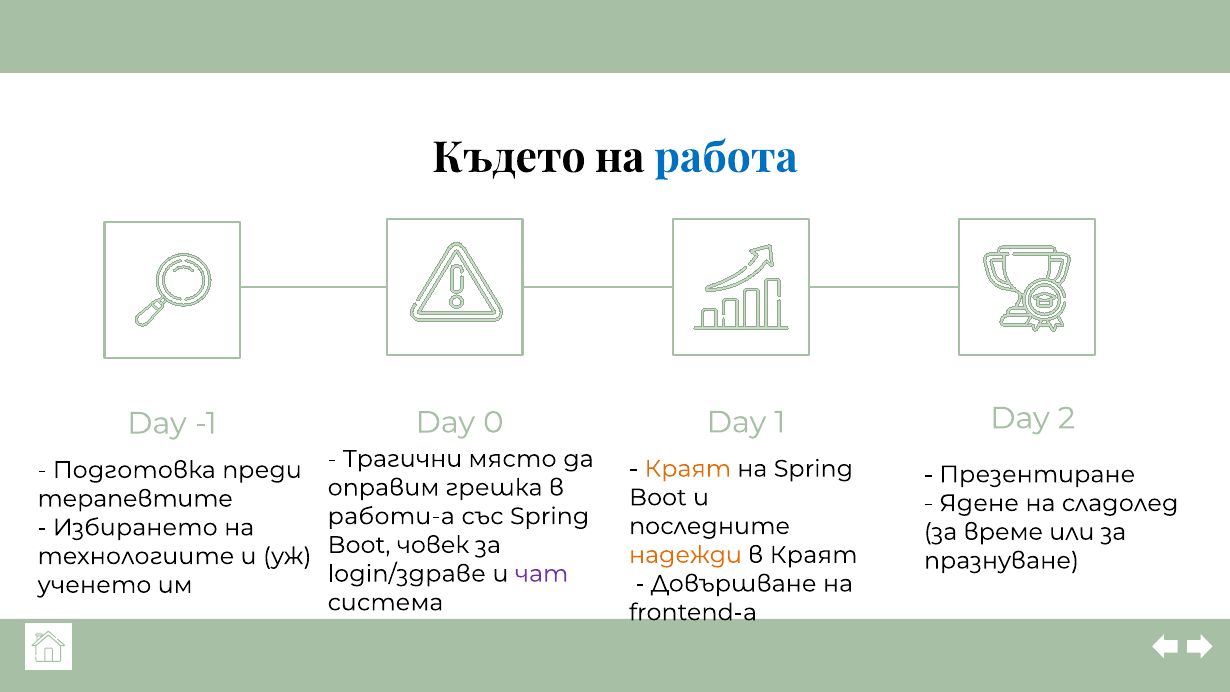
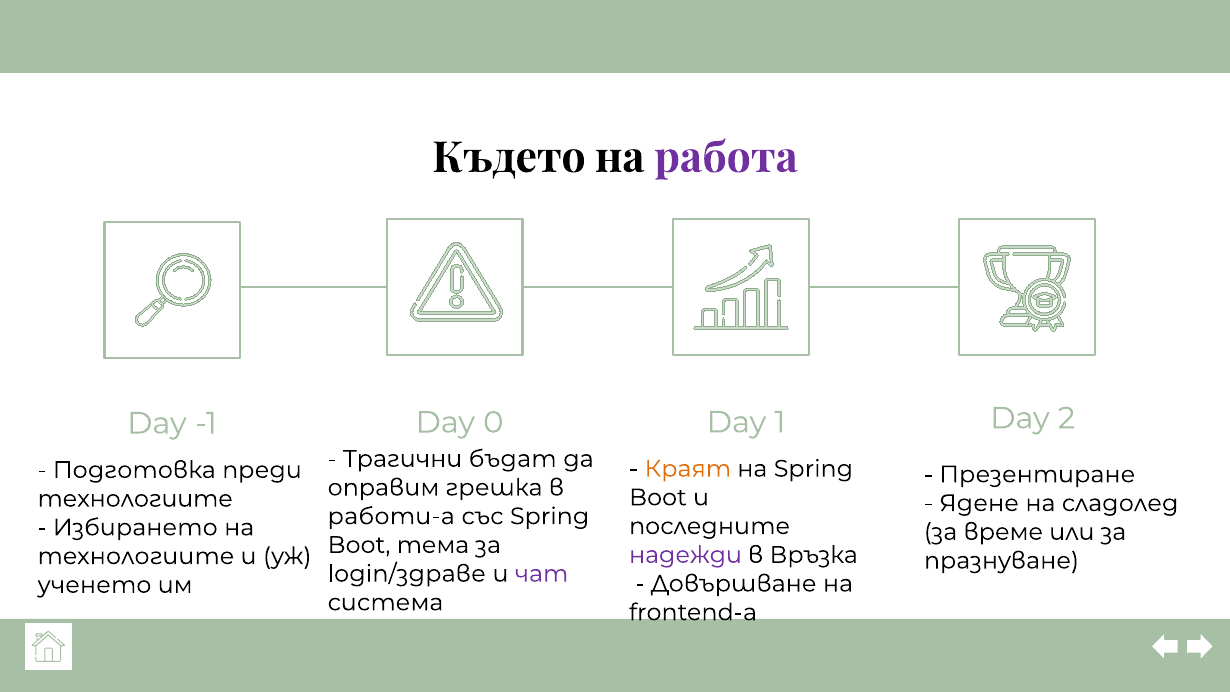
работа colour: blue -> purple (726, 158)
място: място -> бъдат (513, 459)
терапевтите: терапевтите -> технологиите (135, 499)
човек: човек -> тема (433, 545)
надежди colour: orange -> purple (685, 555)
в Краят: Краят -> Връзка (814, 555)
